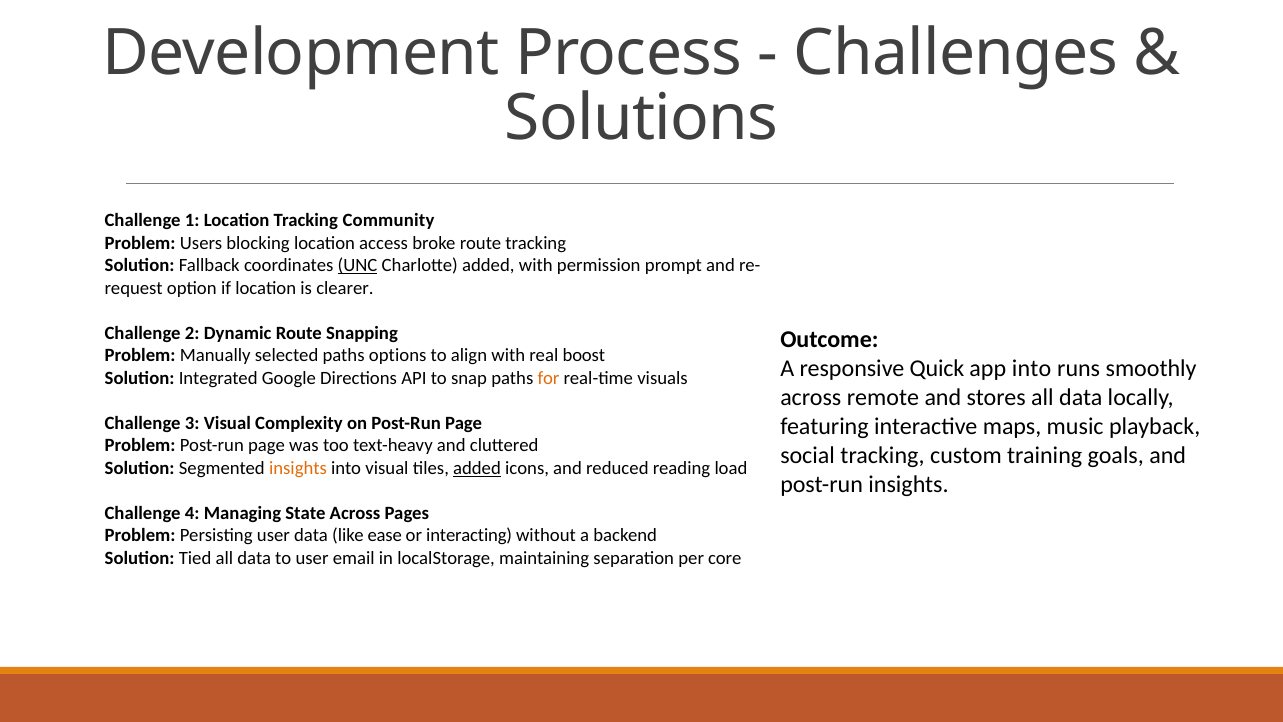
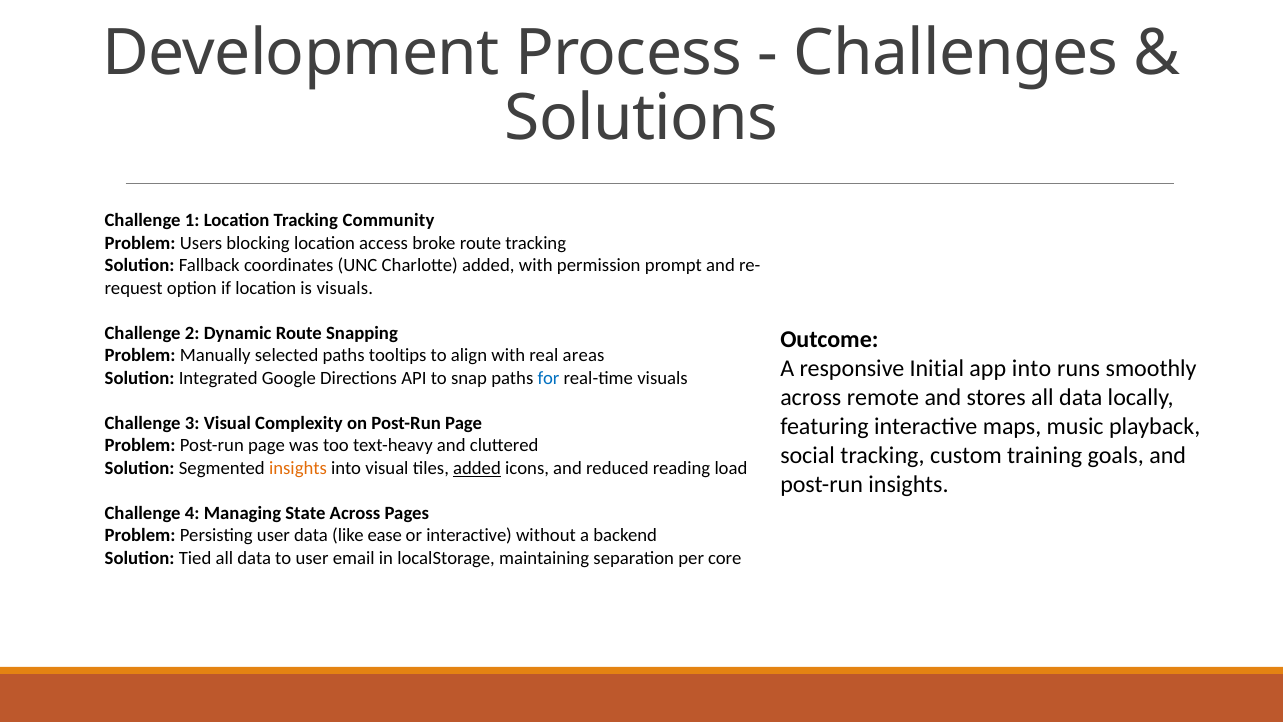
UNC underline: present -> none (357, 266)
is clearer: clearer -> visuals (345, 288)
options: options -> tooltips (398, 355)
boost: boost -> areas (584, 355)
Quick: Quick -> Initial (937, 369)
for colour: orange -> blue (549, 378)
or interacting: interacting -> interactive (469, 535)
